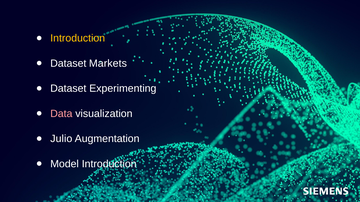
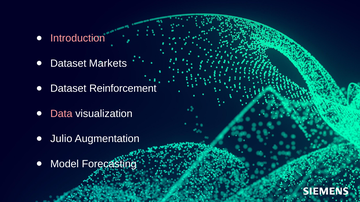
Introduction colour: yellow -> pink (78, 38)
Experimenting: Experimenting -> Reinforcement (123, 89)
Model Introduction: Introduction -> Forecasting (109, 164)
